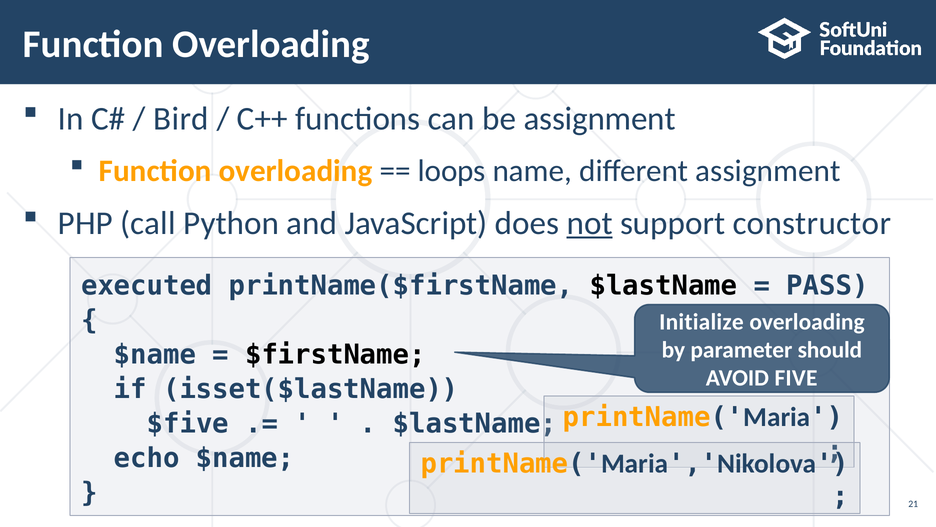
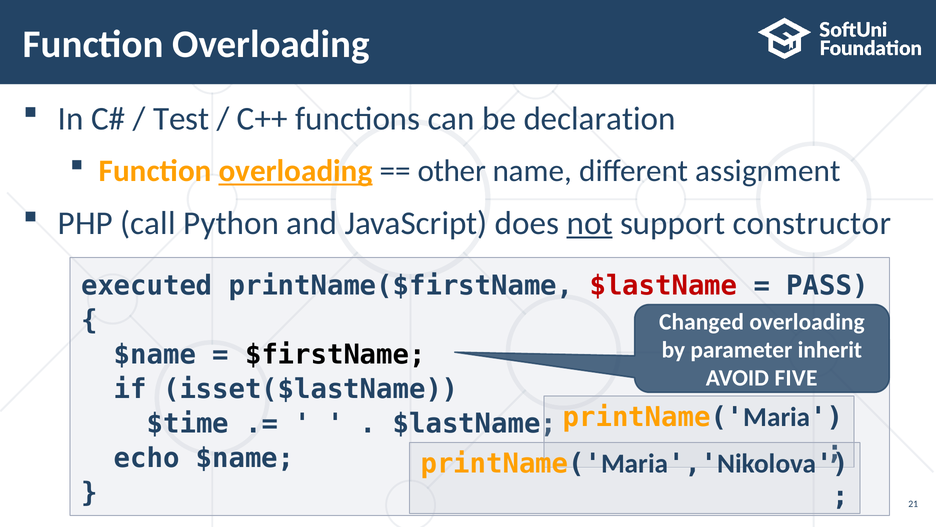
Bird: Bird -> Test (181, 119)
be assignment: assignment -> declaration (600, 119)
overloading underline: none -> present (296, 171)
loops: loops -> other (452, 171)
$lastName colour: black -> red (663, 286)
Initialize: Initialize -> Changed (702, 322)
should: should -> inherit (830, 350)
$five: $five -> $time (188, 423)
